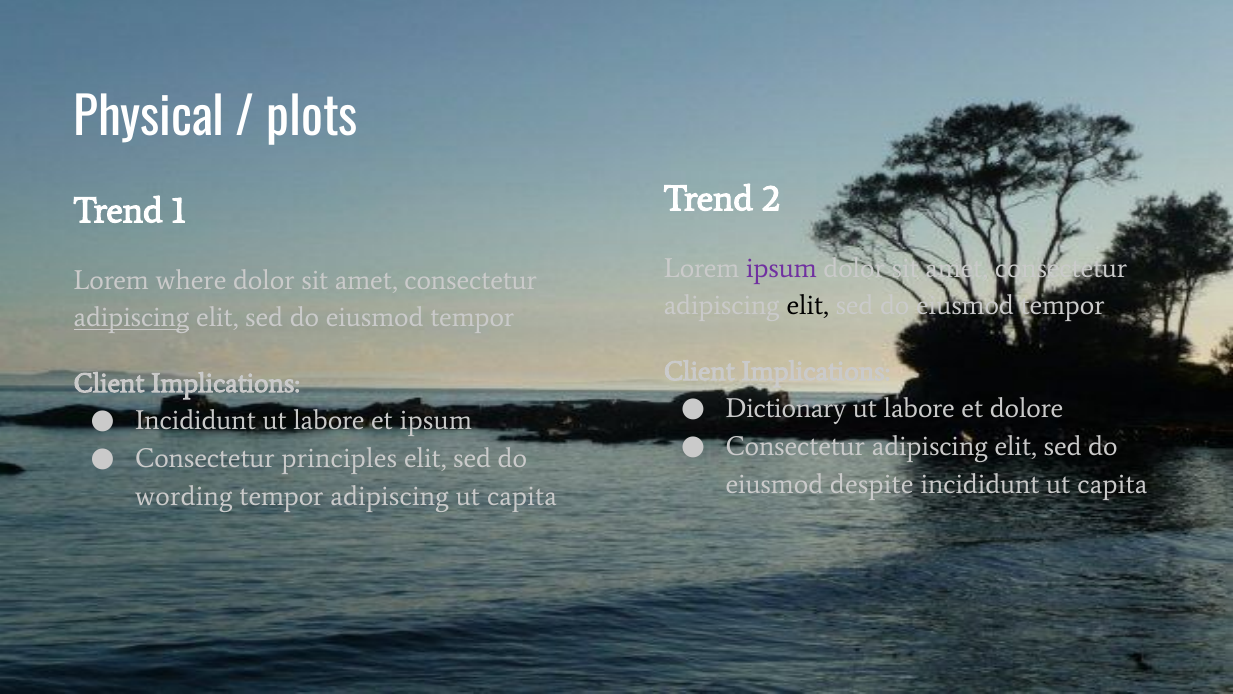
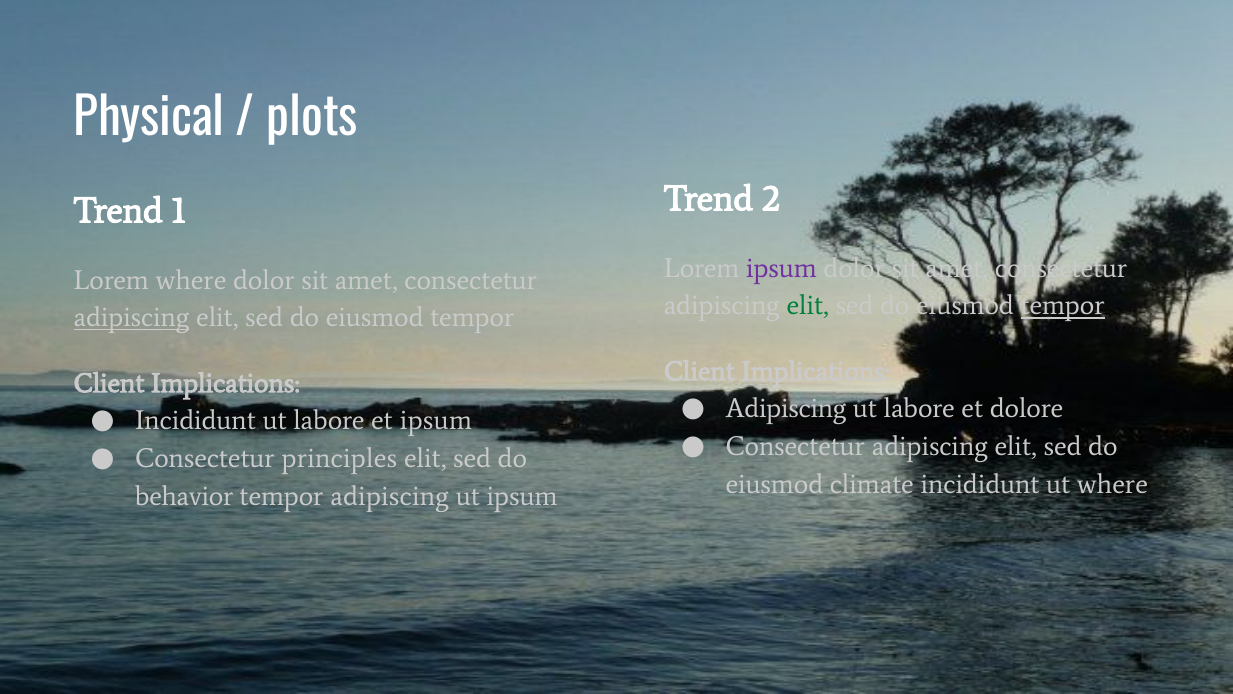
elit colour: black -> green (808, 306)
tempor underline: none -> present (1063, 306)
Dictionary: Dictionary -> Adipiscing (786, 409)
despite: despite -> climate (872, 484)
incididunt ut capita: capita -> where (1112, 484)
wording: wording -> behavior (184, 496)
capita: capita -> ipsum (522, 496)
